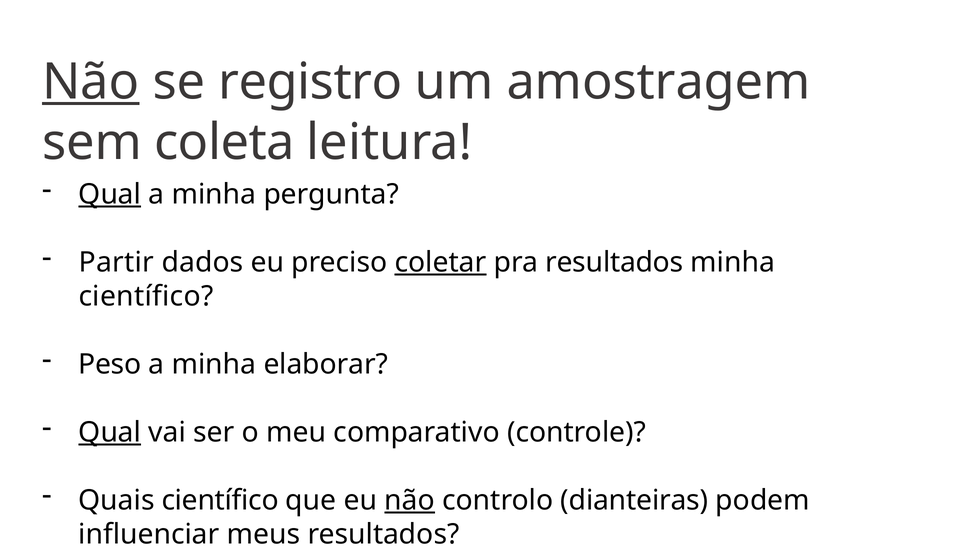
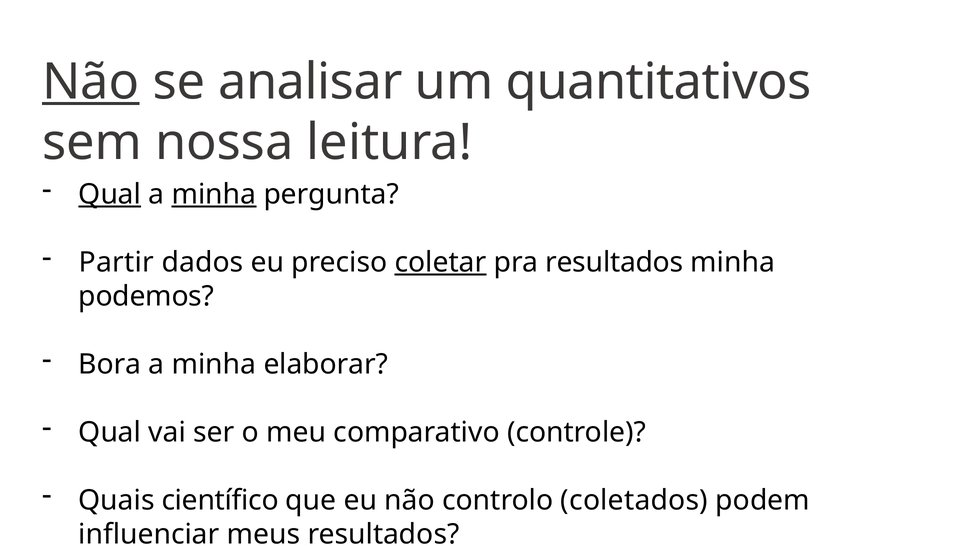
registro: registro -> analisar (310, 82)
amostragem: amostragem -> quantitativos (659, 82)
coleta: coleta -> nossa (224, 143)
minha underline: none -> present (214, 194)
científico: científico -> podemos (146, 296)
Peso: Peso -> Bora (110, 364)
Qual underline: present -> none (110, 432)
não underline: present -> none (410, 500)
dianteiras: dianteiras -> coletados (634, 500)
